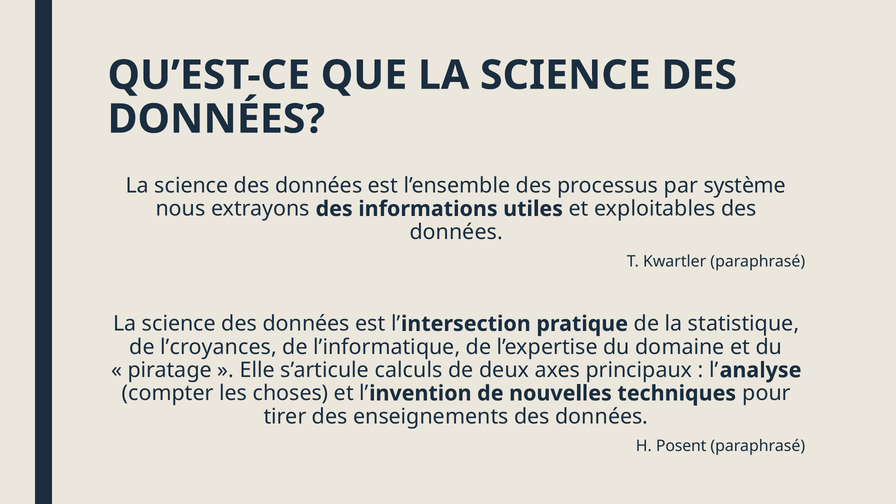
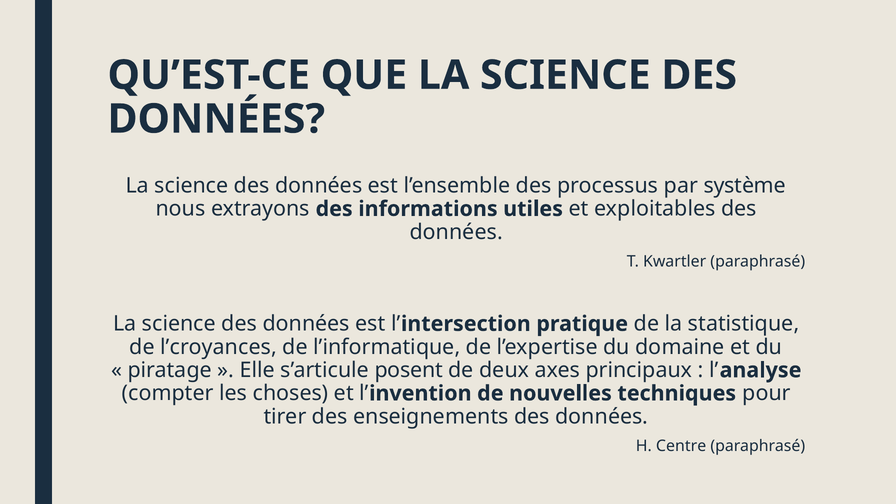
calculs: calculs -> posent (409, 370)
Posent: Posent -> Centre (681, 446)
